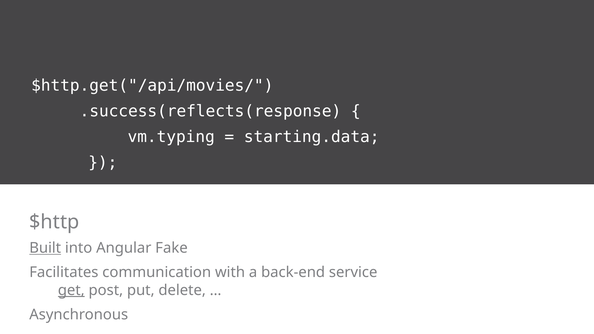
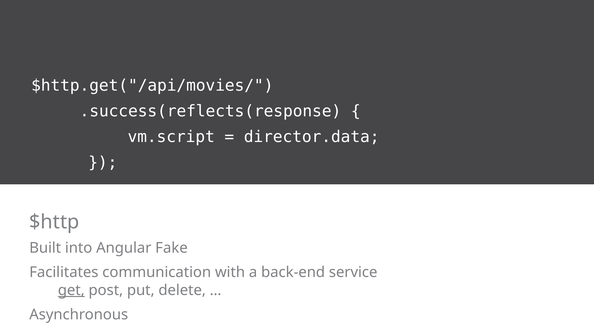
vm.typing: vm.typing -> vm.script (171, 137)
starting.data: starting.data -> director.data (312, 137)
Built underline: present -> none (45, 248)
